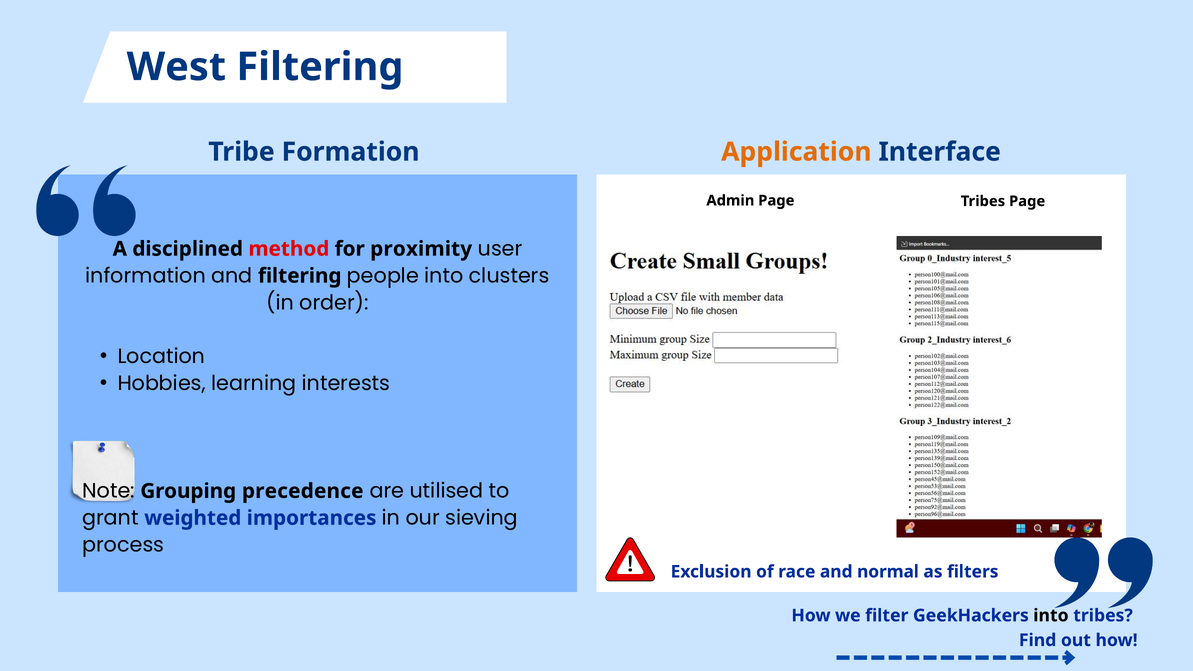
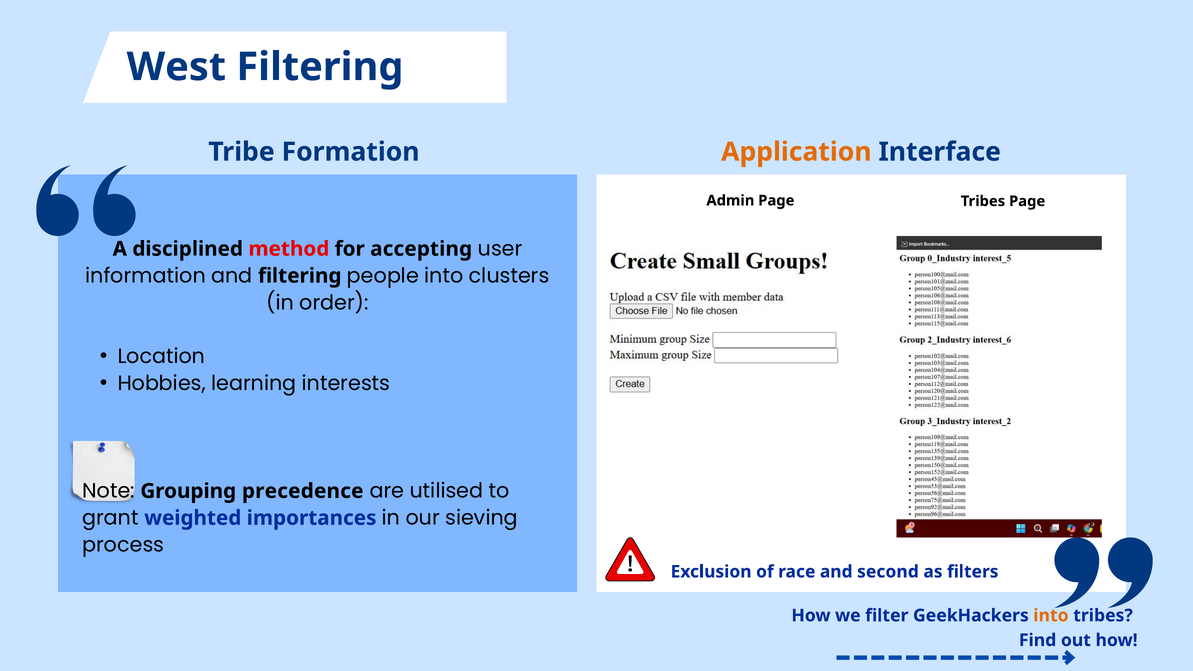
proximity: proximity -> accepting (421, 249)
normal: normal -> second (888, 572)
into colour: black -> orange (1051, 616)
